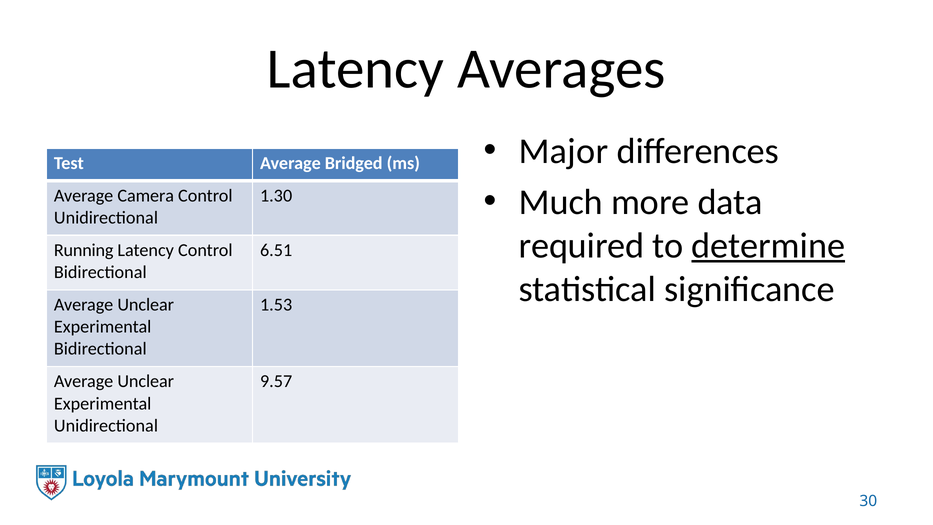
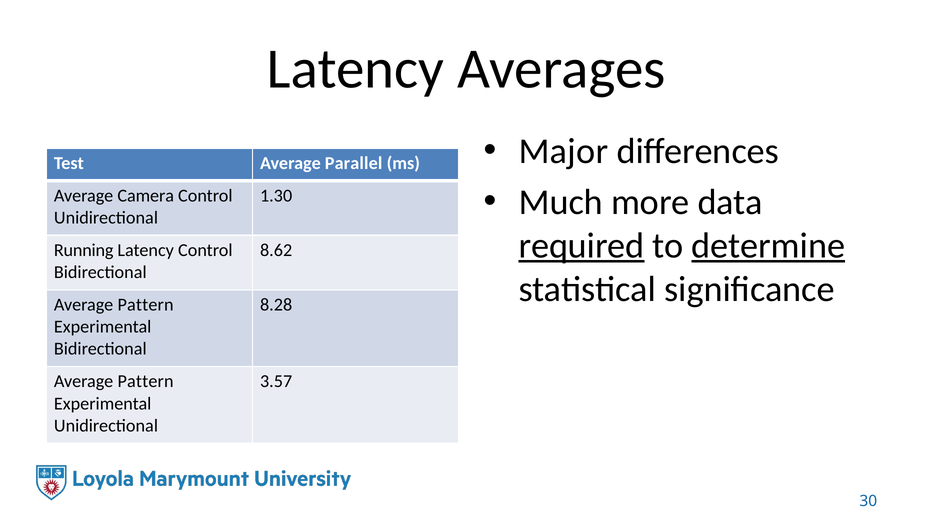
Bridged: Bridged -> Parallel (354, 163)
required underline: none -> present (582, 246)
6.51: 6.51 -> 8.62 (276, 250)
Unclear: Unclear -> Pattern (146, 305)
1.53: 1.53 -> 8.28 (276, 305)
Unclear: Unclear -> Pattern (146, 381)
9.57: 9.57 -> 3.57 (276, 381)
